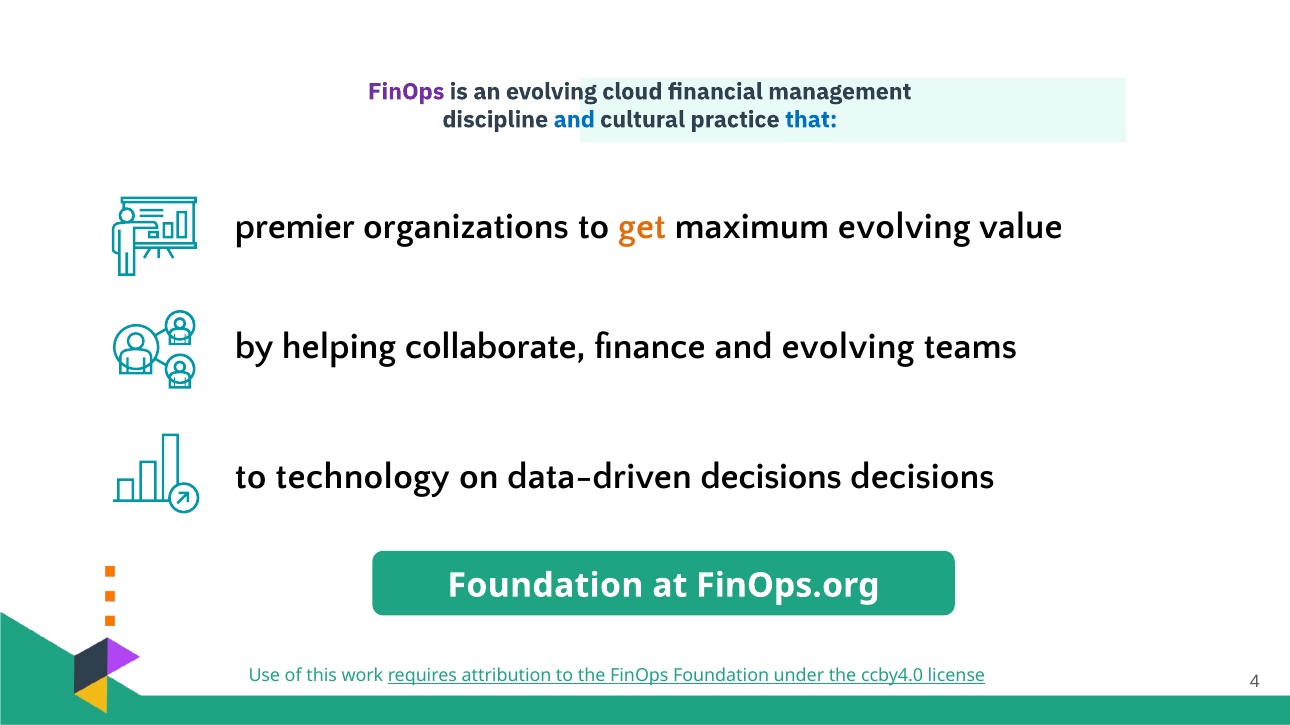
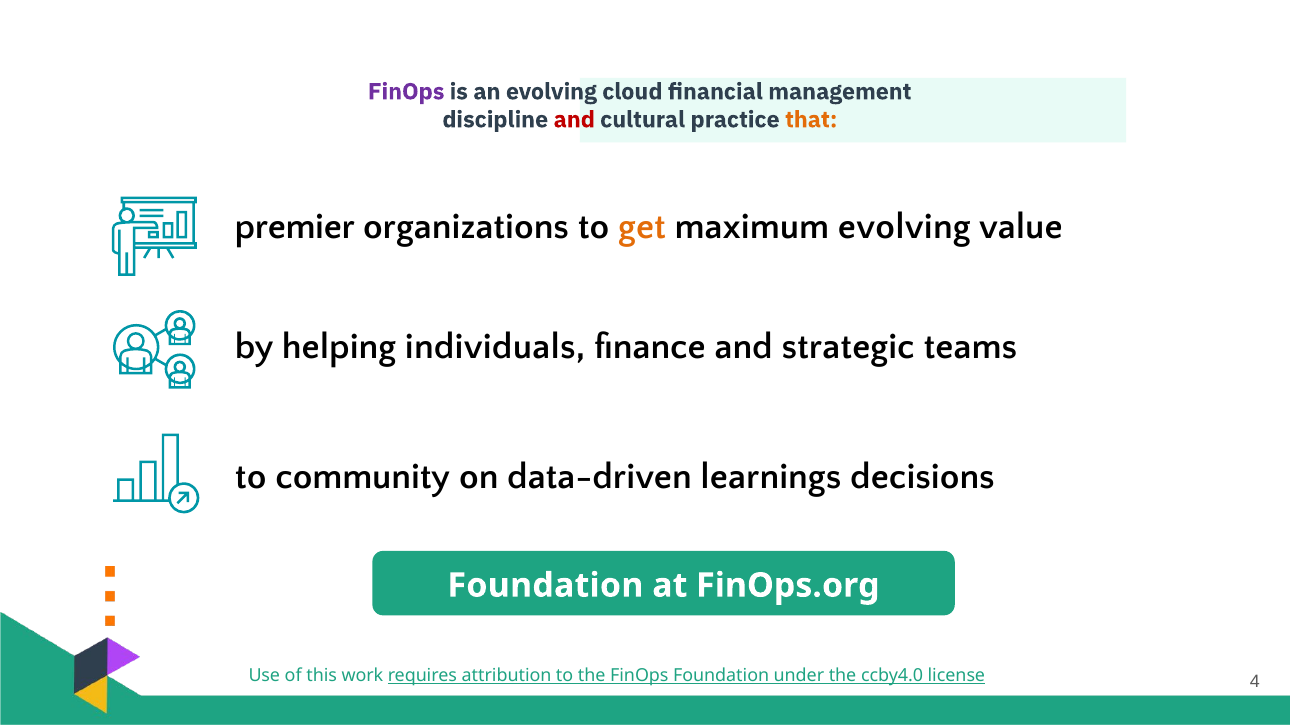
and colour: blue -> red (574, 120)
that colour: blue -> orange (811, 120)
collaborate: collaborate -> individuals (495, 347)
and evolving: evolving -> strategic (848, 347)
technology: technology -> community (363, 477)
data-driven decisions: decisions -> learnings (771, 477)
